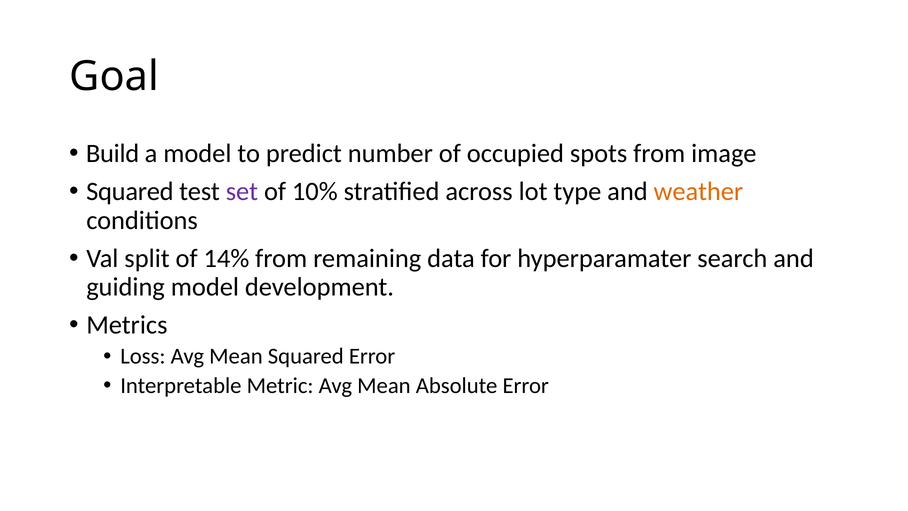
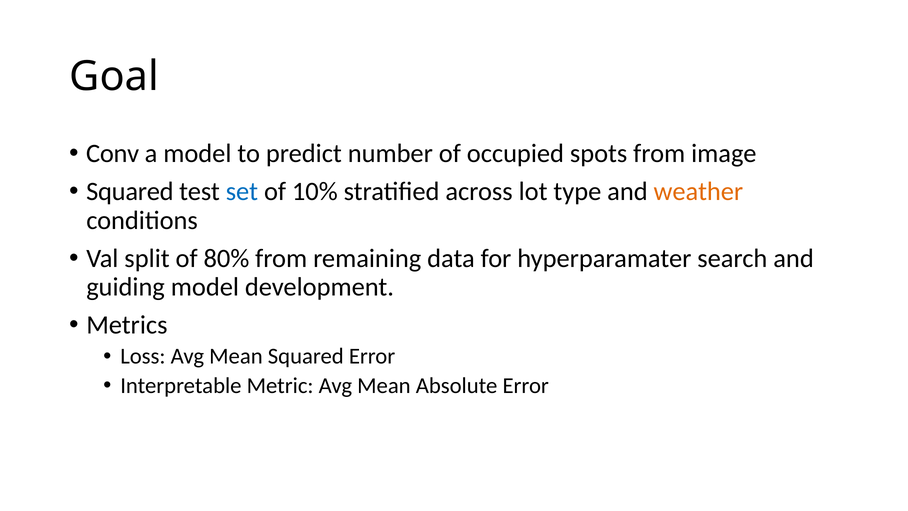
Build: Build -> Conv (113, 154)
set colour: purple -> blue (242, 192)
14%: 14% -> 80% (226, 258)
